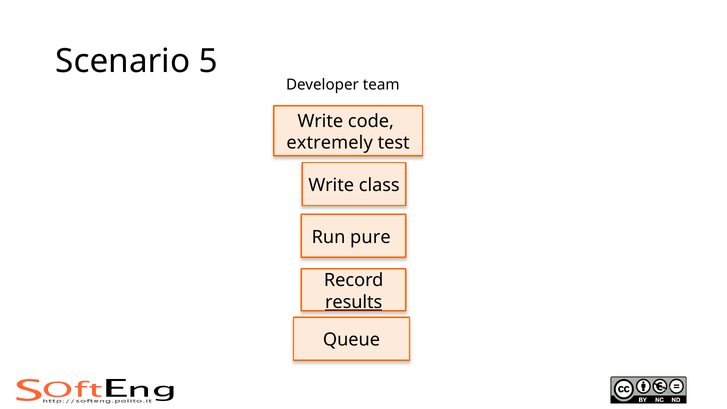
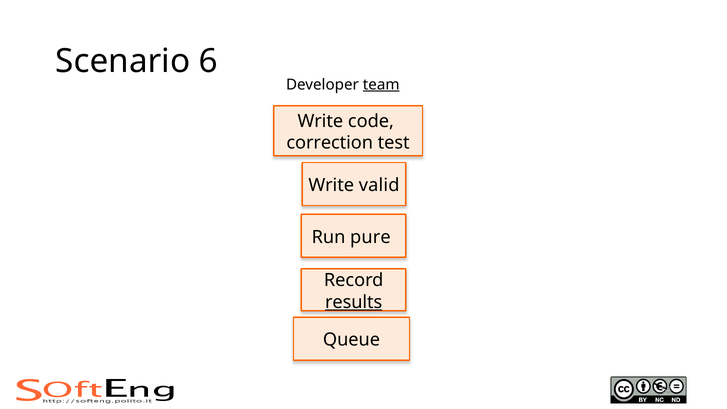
5: 5 -> 6 (208, 61)
team underline: none -> present (381, 85)
extremely: extremely -> correction (330, 143)
class: class -> valid (379, 185)
